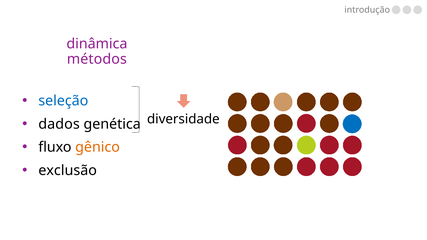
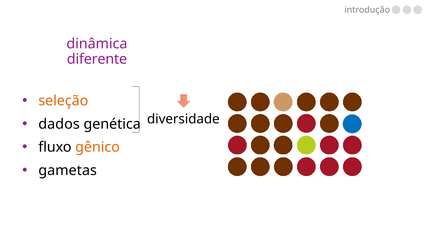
métodos: métodos -> diferente (97, 59)
seleção colour: blue -> orange (63, 101)
exclusão: exclusão -> gametas (68, 171)
